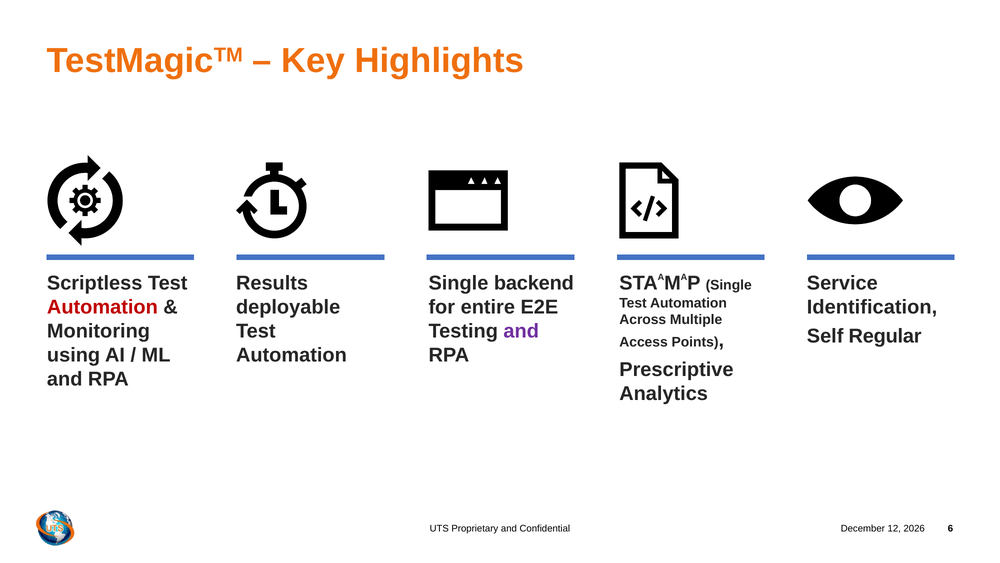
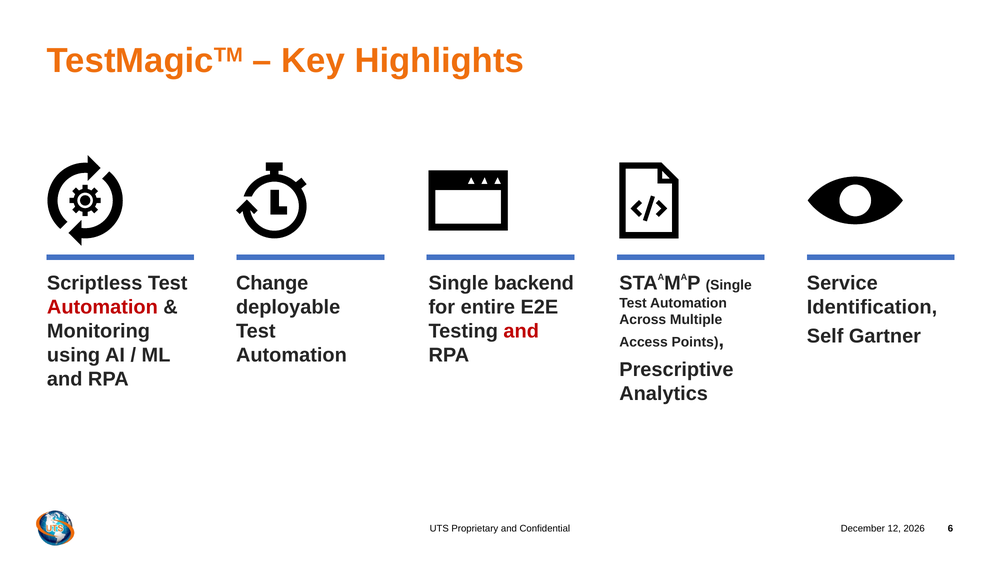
Results: Results -> Change (272, 283)
and colour: purple -> red (521, 331)
Regular: Regular -> Gartner (885, 336)
